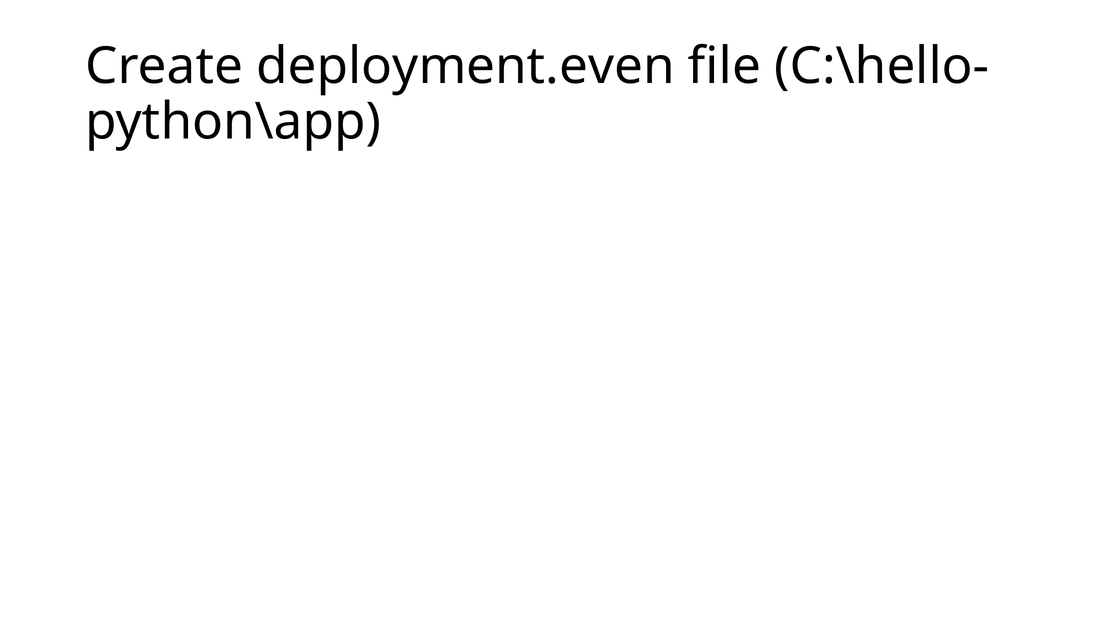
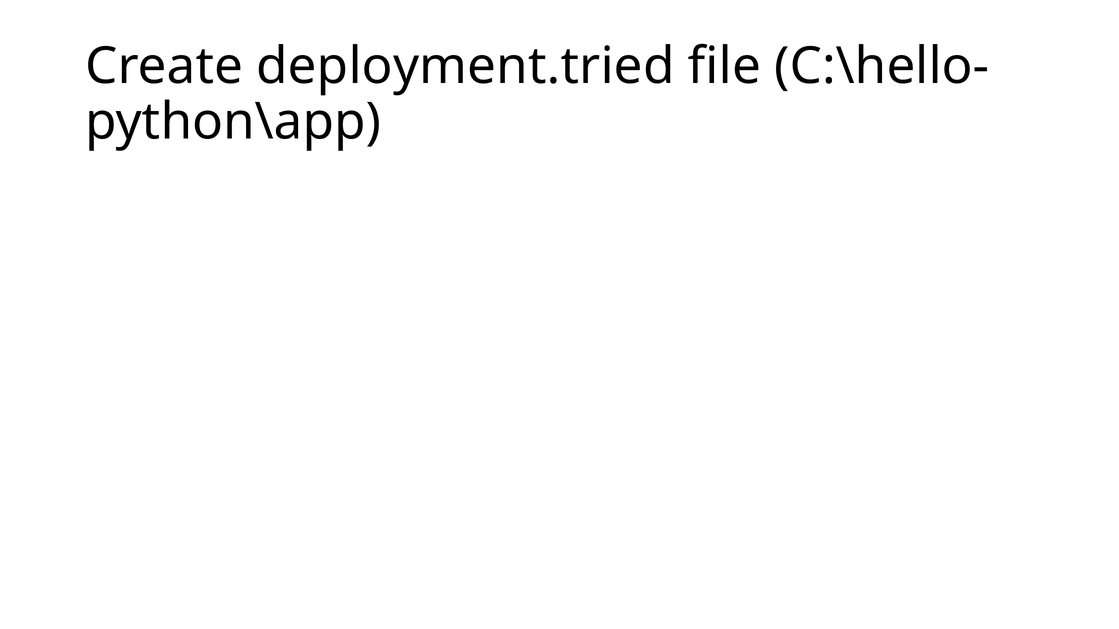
deployment.even: deployment.even -> deployment.tried (465, 66)
